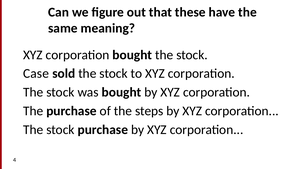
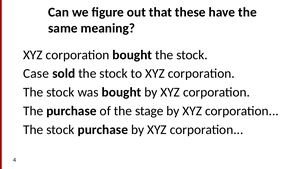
steps: steps -> stage (149, 111)
